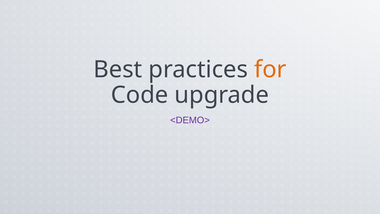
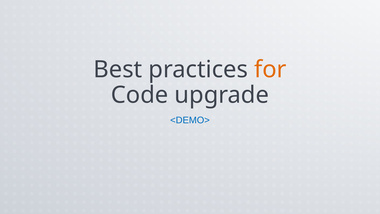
<DEMO> colour: purple -> blue (190, 120)
